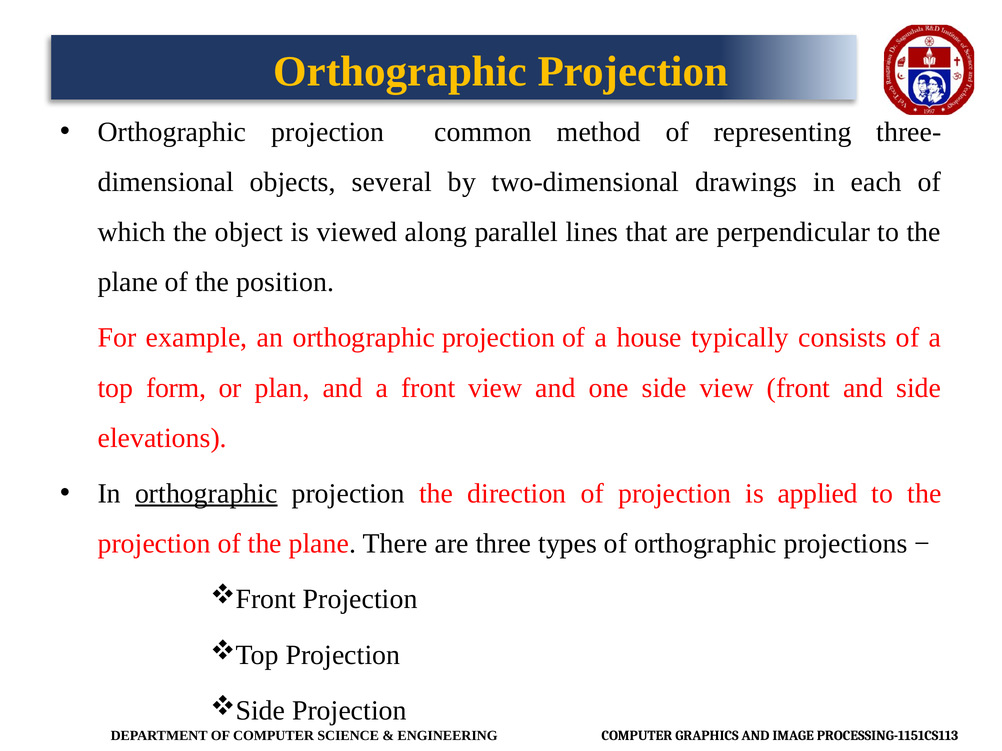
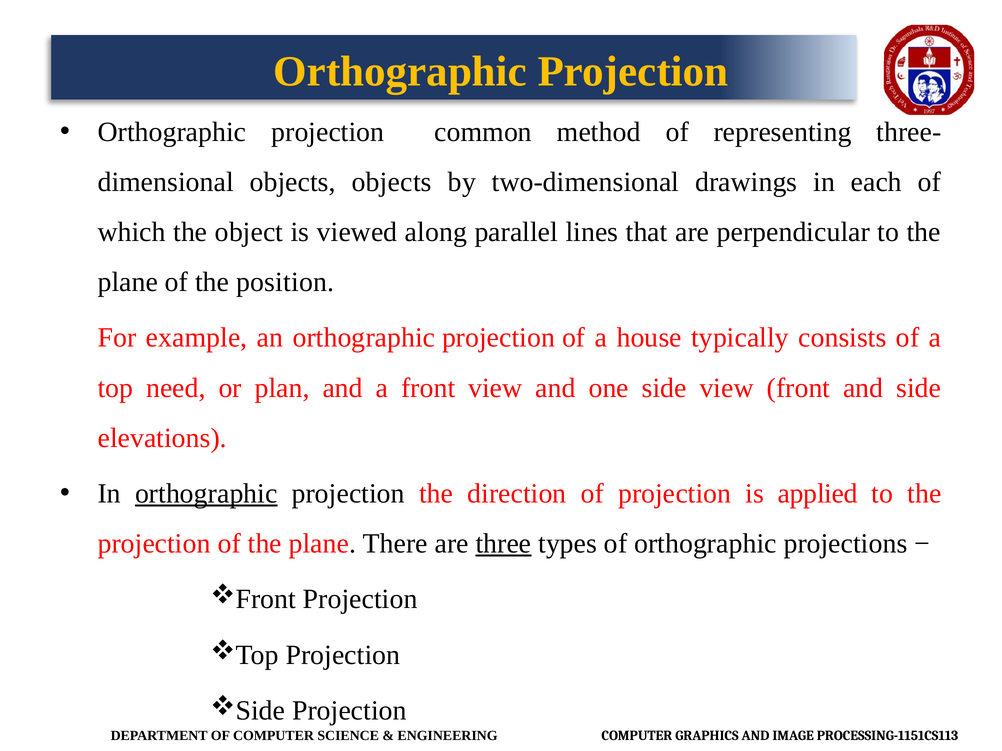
objects several: several -> objects (392, 182)
form: form -> need (176, 388)
three underline: none -> present (503, 544)
